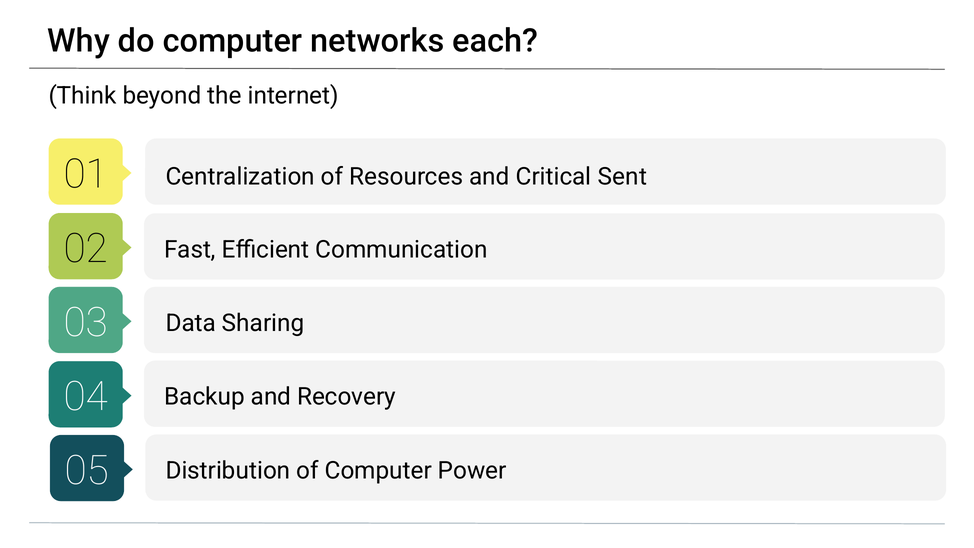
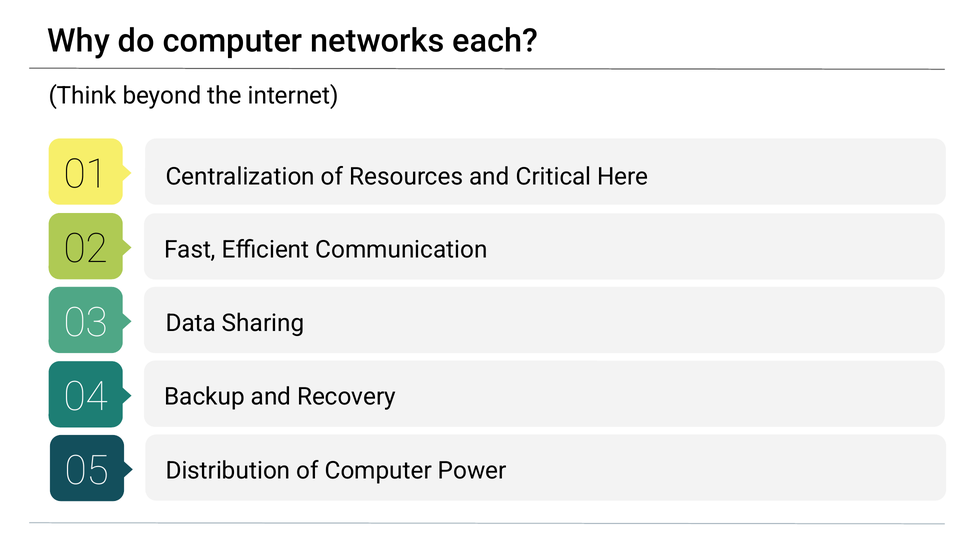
Sent: Sent -> Here (623, 177)
